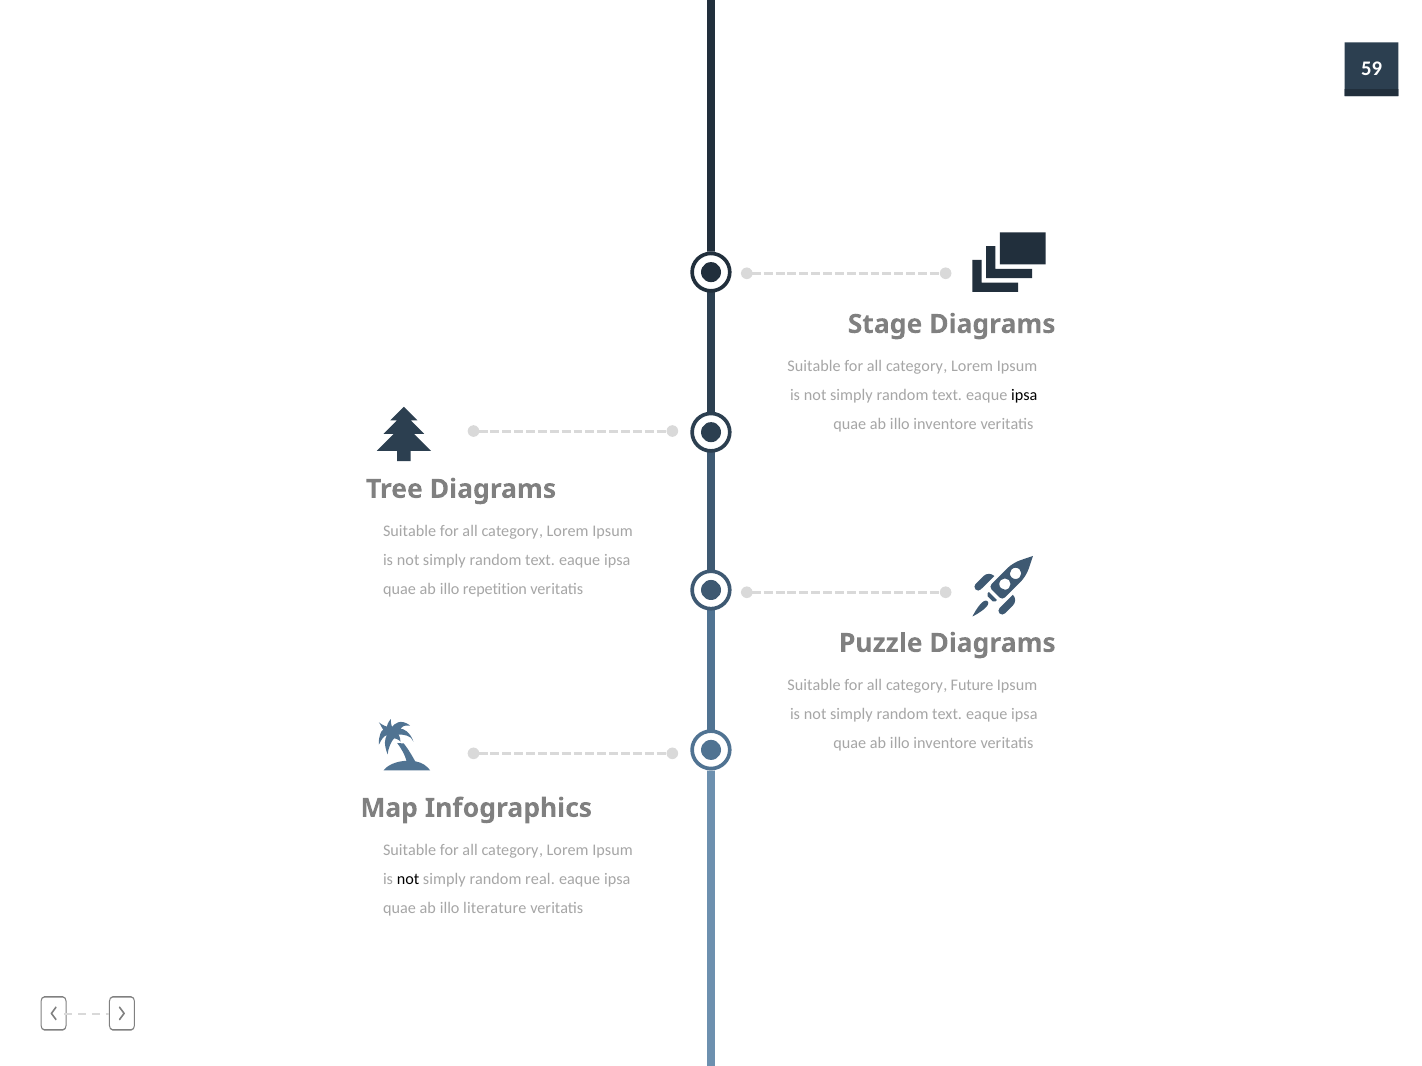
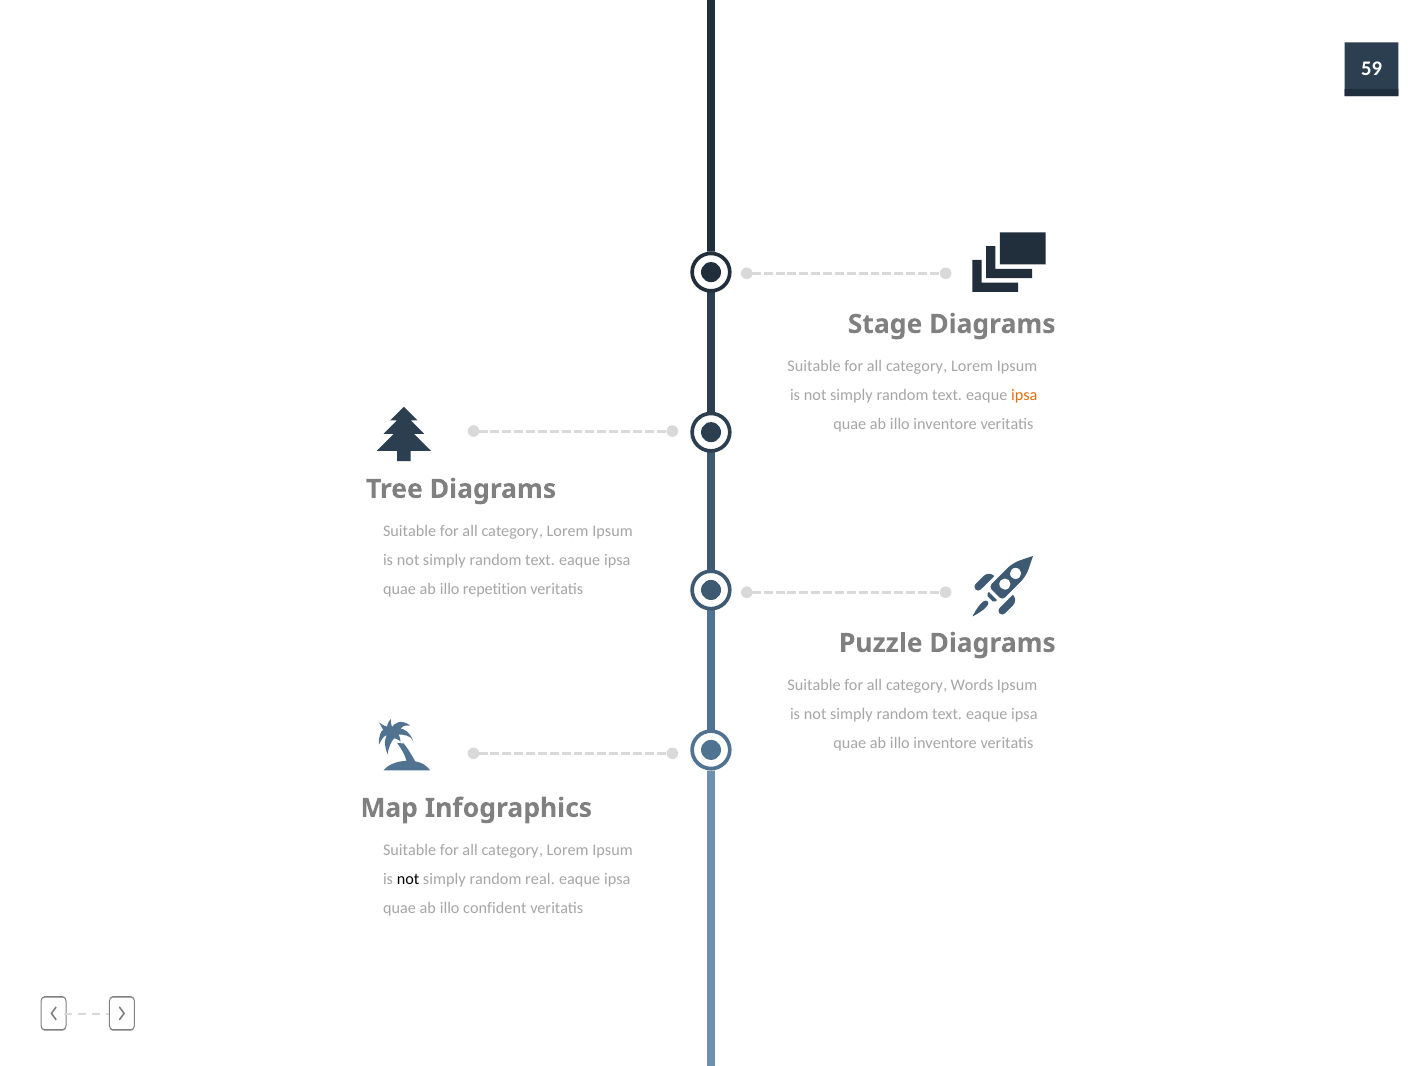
ipsa colour: black -> orange (1024, 395)
Future: Future -> Words (972, 685)
literature: literature -> confident (495, 909)
